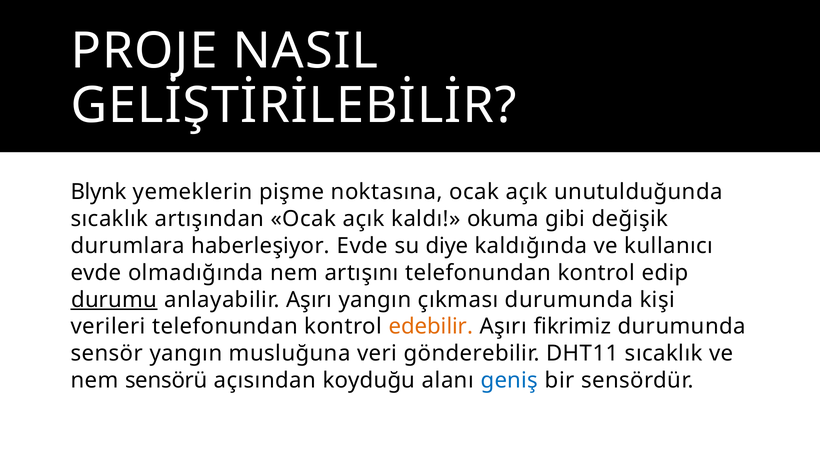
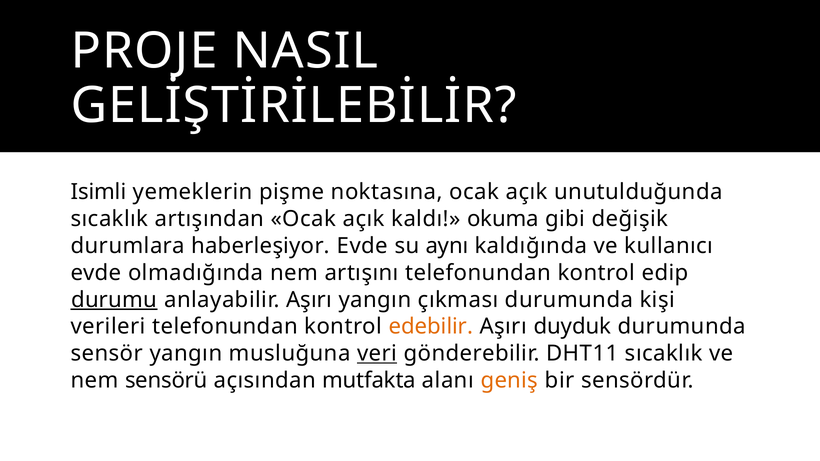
Blynk: Blynk -> Isimli (99, 192)
diye: diye -> aynı (447, 246)
fikrimiz: fikrimiz -> duyduk (572, 327)
veri underline: none -> present (377, 354)
koyduğu: koyduğu -> mutfakta (369, 381)
geniş colour: blue -> orange (509, 381)
